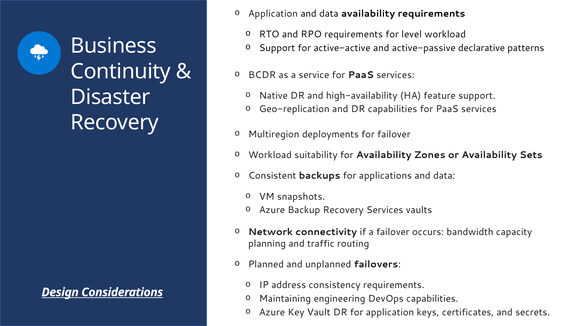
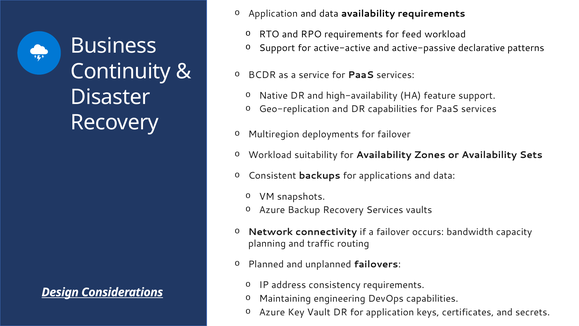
level: level -> feed (412, 34)
